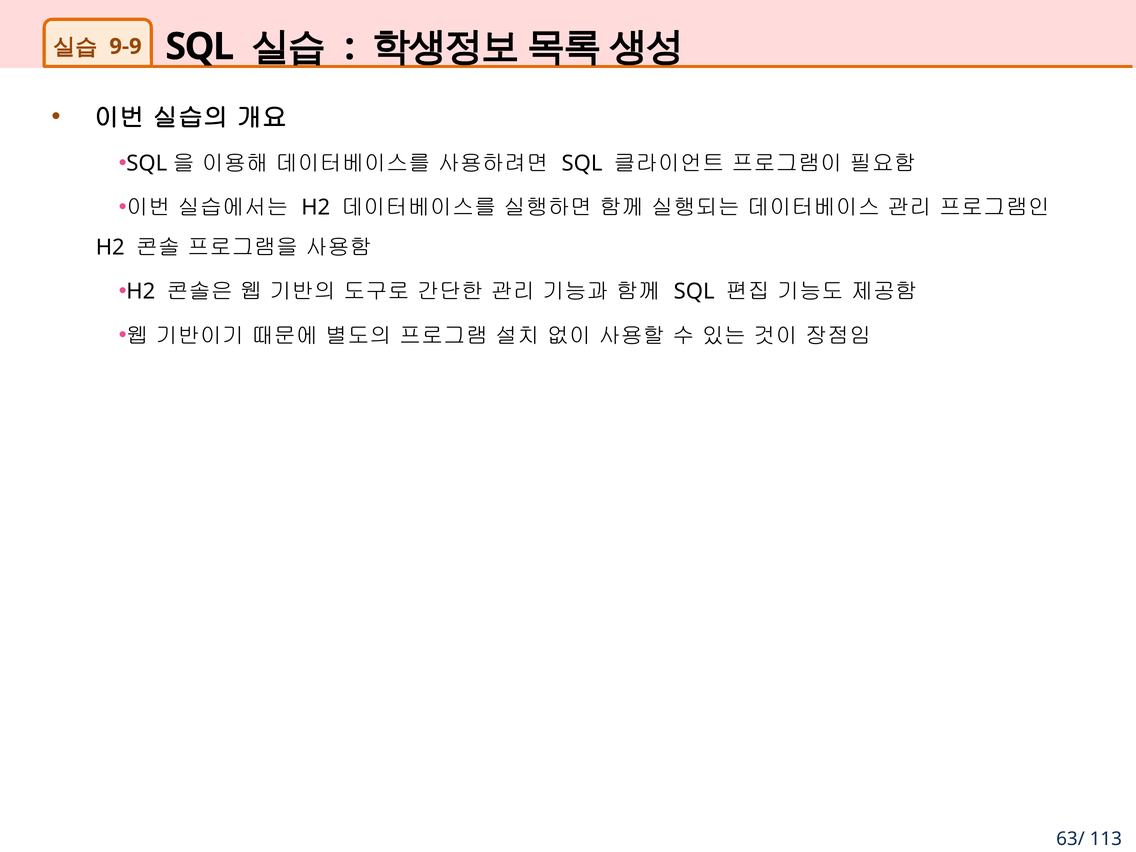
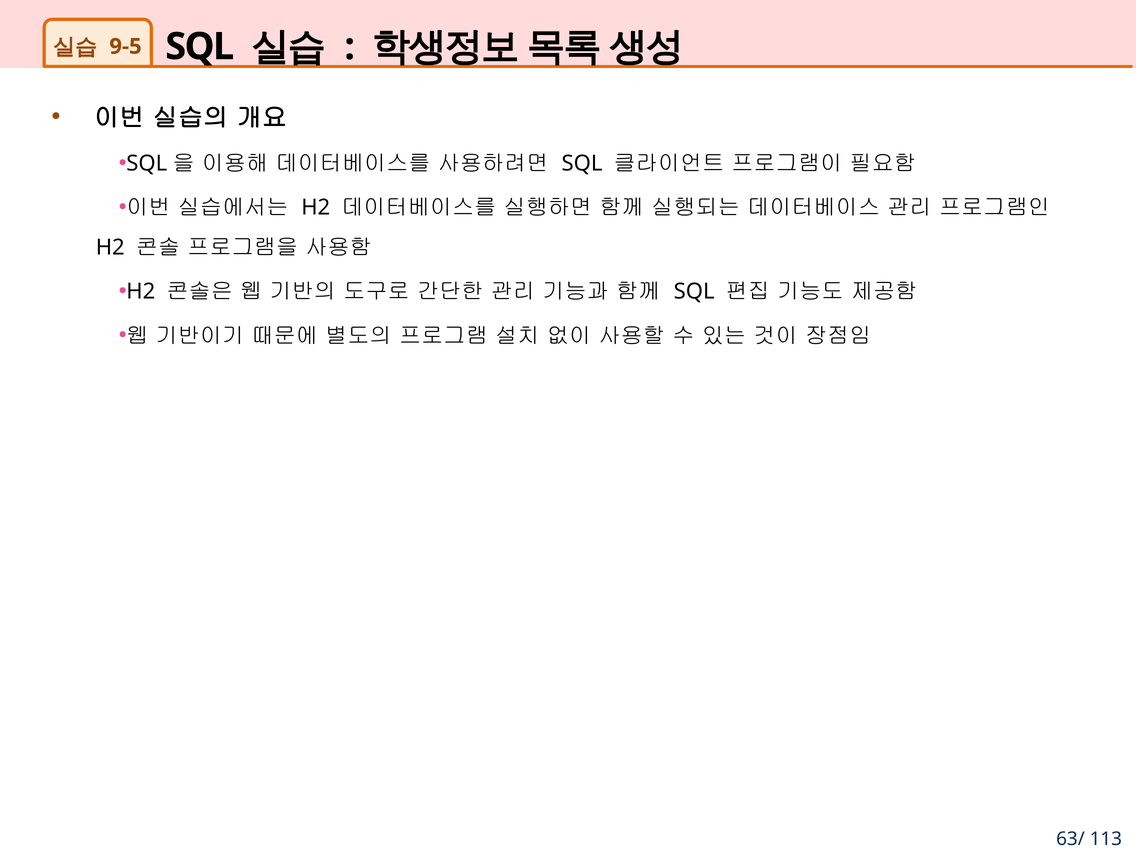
9-9: 9-9 -> 9-5 (126, 46)
